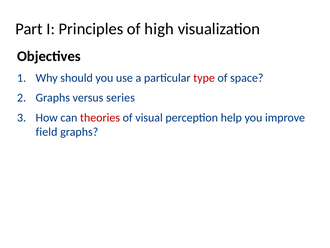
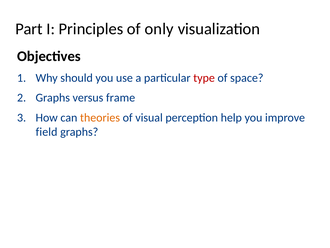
high: high -> only (159, 29)
series: series -> frame (121, 98)
theories colour: red -> orange (100, 117)
